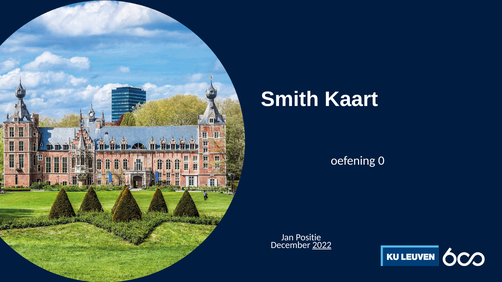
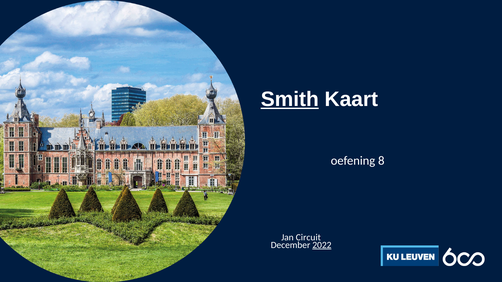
Smith underline: none -> present (290, 100)
0: 0 -> 8 (381, 161)
Positie: Positie -> Circuit (308, 238)
